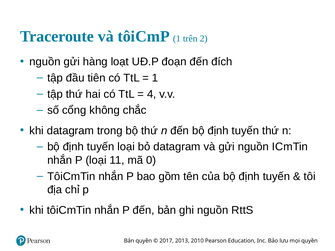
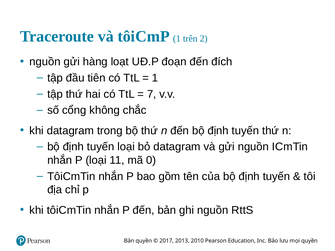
4: 4 -> 7 (152, 94)
